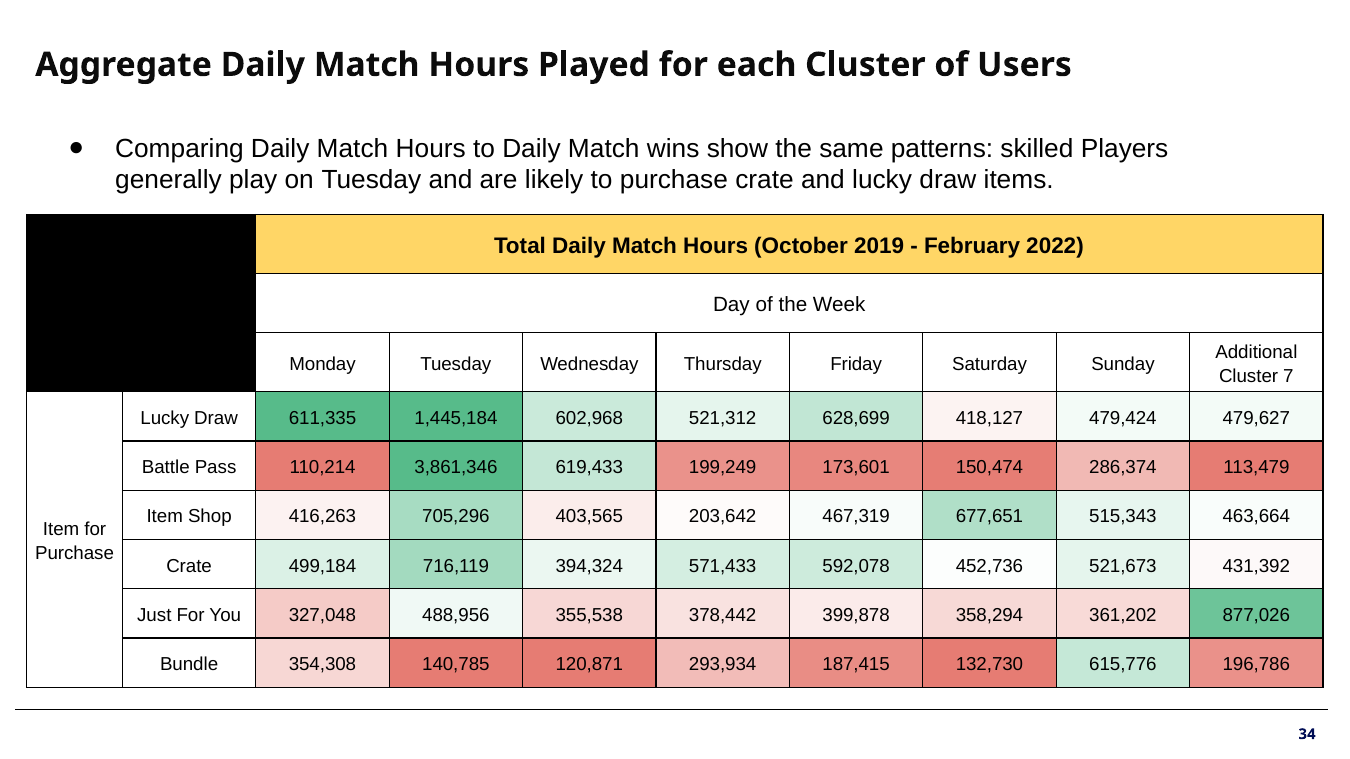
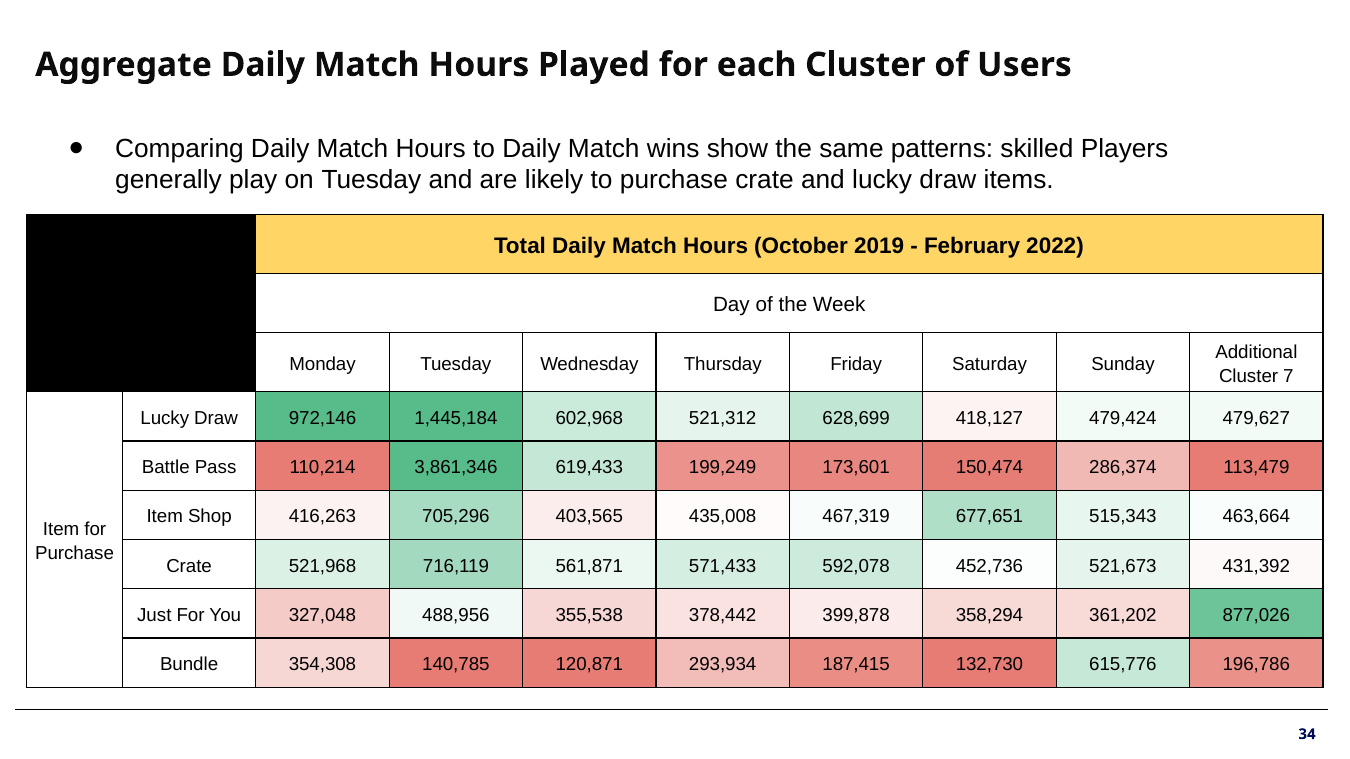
611,335: 611,335 -> 972,146 (322, 418)
203,642: 203,642 -> 435,008 (723, 517)
499,184: 499,184 -> 521,968 (322, 566)
394,324: 394,324 -> 561,871 (589, 566)
